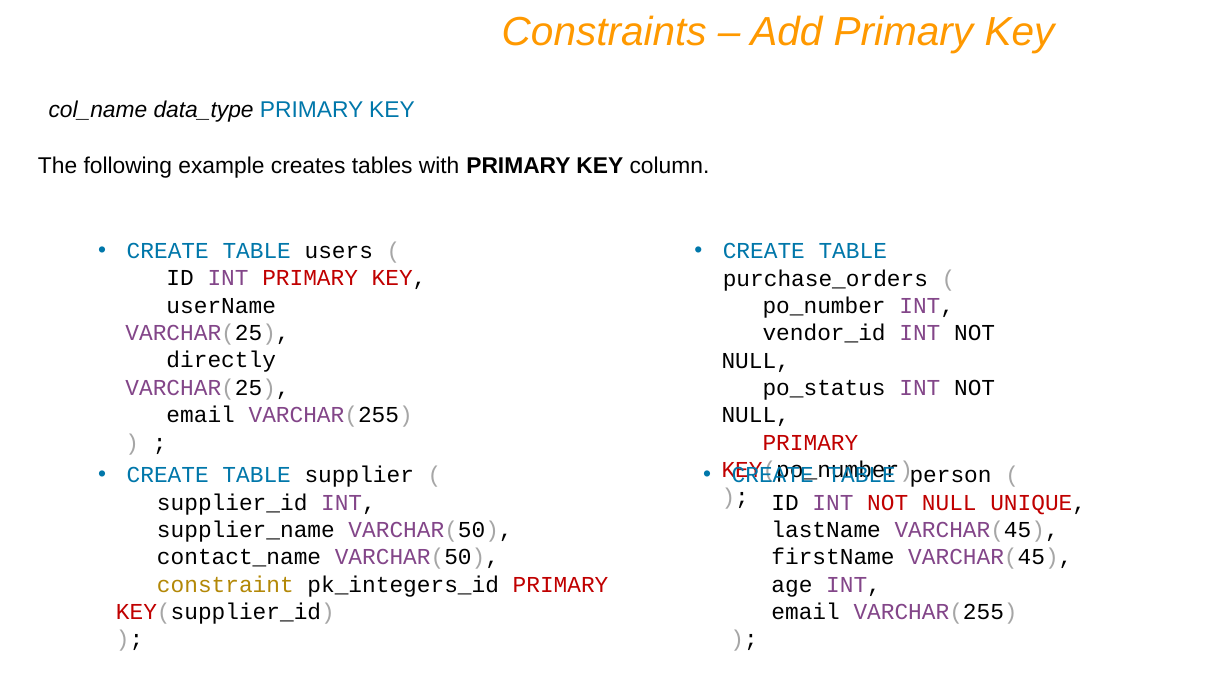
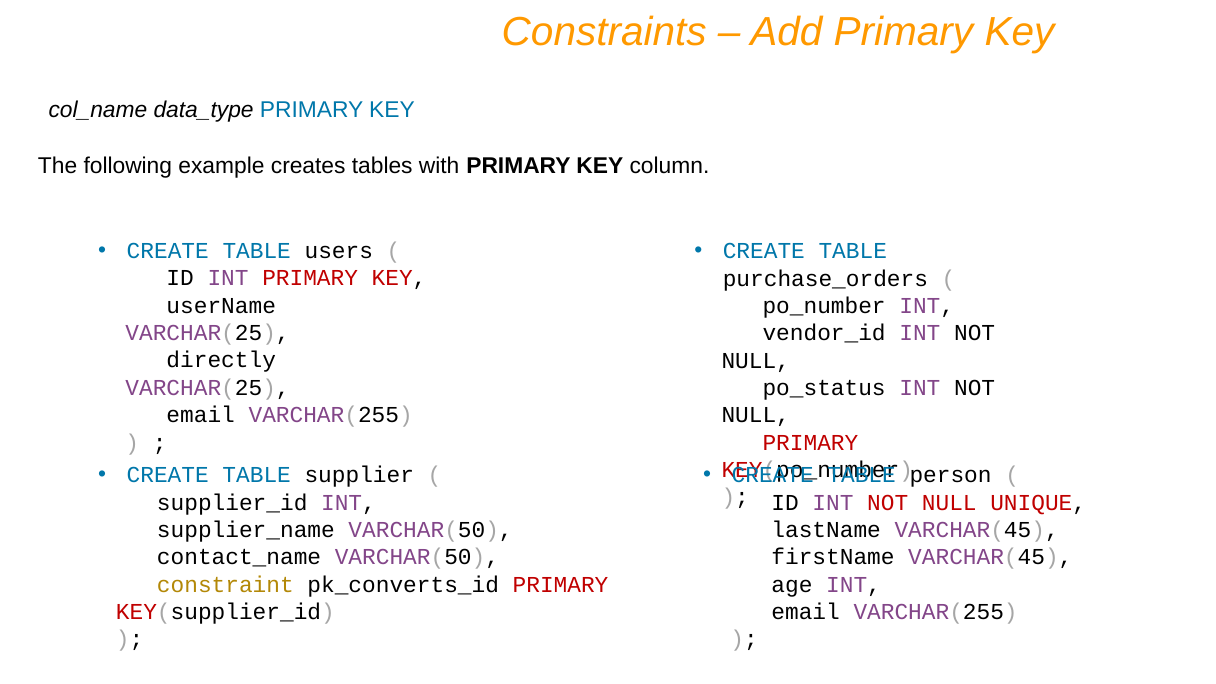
pk_integers_id: pk_integers_id -> pk_converts_id (403, 585)
